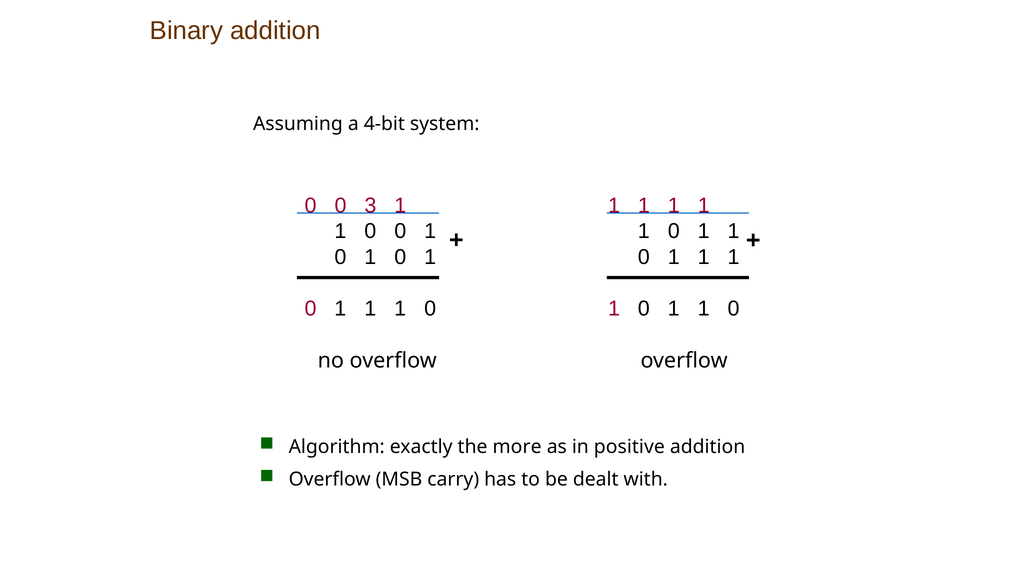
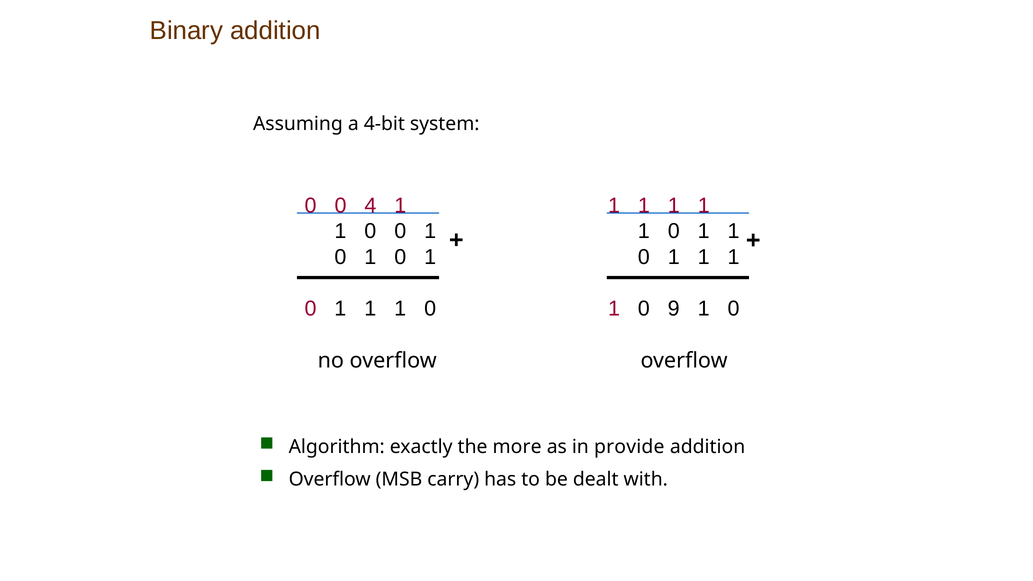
3: 3 -> 4 (370, 205)
1: 1 -> 9 (674, 309)
positive: positive -> provide (629, 447)
